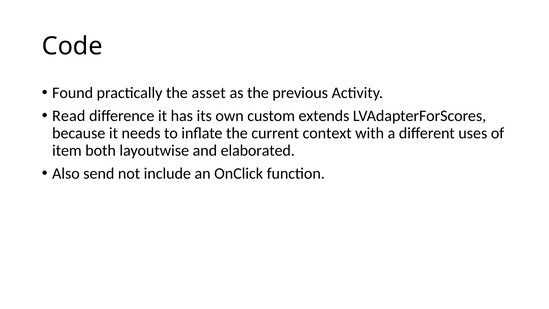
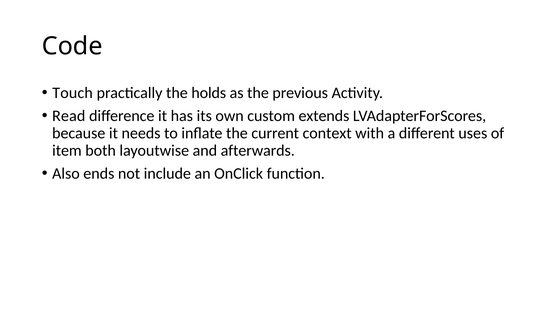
Found: Found -> Touch (73, 93)
asset: asset -> holds (209, 93)
elaborated: elaborated -> afterwards (258, 150)
send: send -> ends (99, 173)
